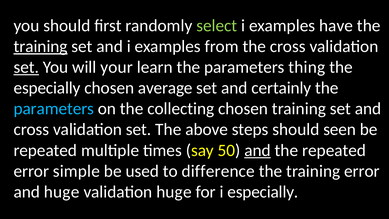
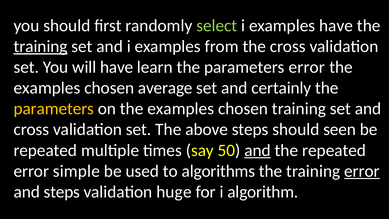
set underline: present -> none (26, 67)
will your: your -> have (117, 67)
parameters thing: thing -> error (307, 67)
especially: especially -> examples (47, 88)
parameters colour: light blue -> yellow (54, 109)
on the collecting: collecting -> examples (181, 109)
difference: difference -> algorithms (218, 171)
error underline: none -> present (362, 171)
and huge: huge -> steps (62, 192)
i especially: especially -> algorithm (263, 192)
